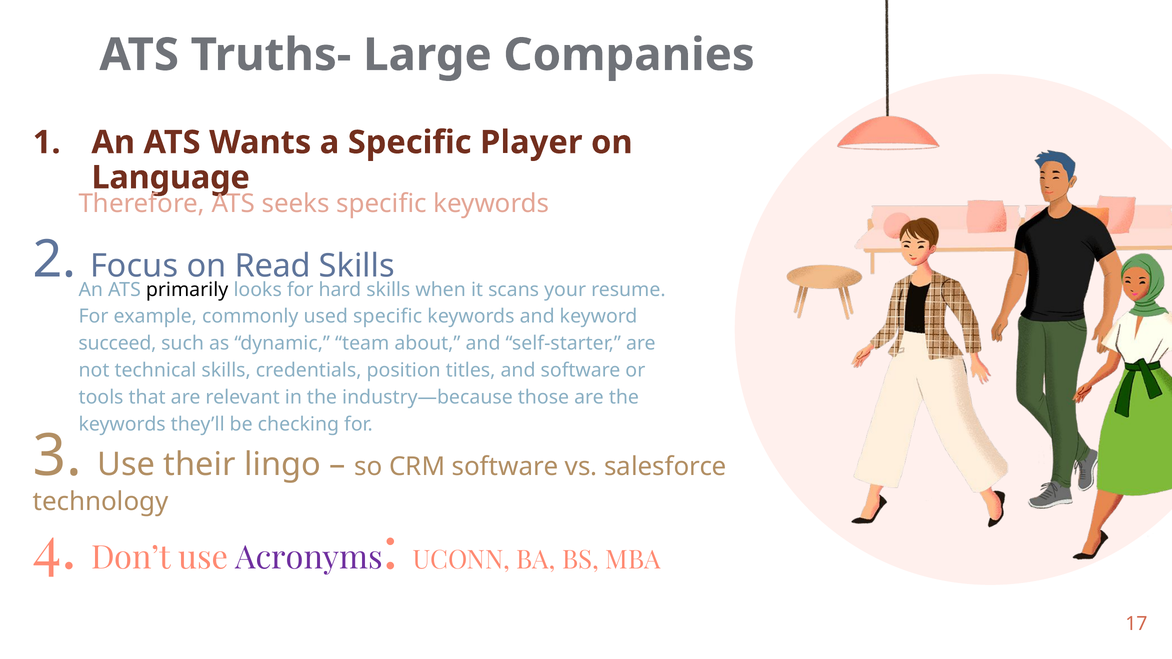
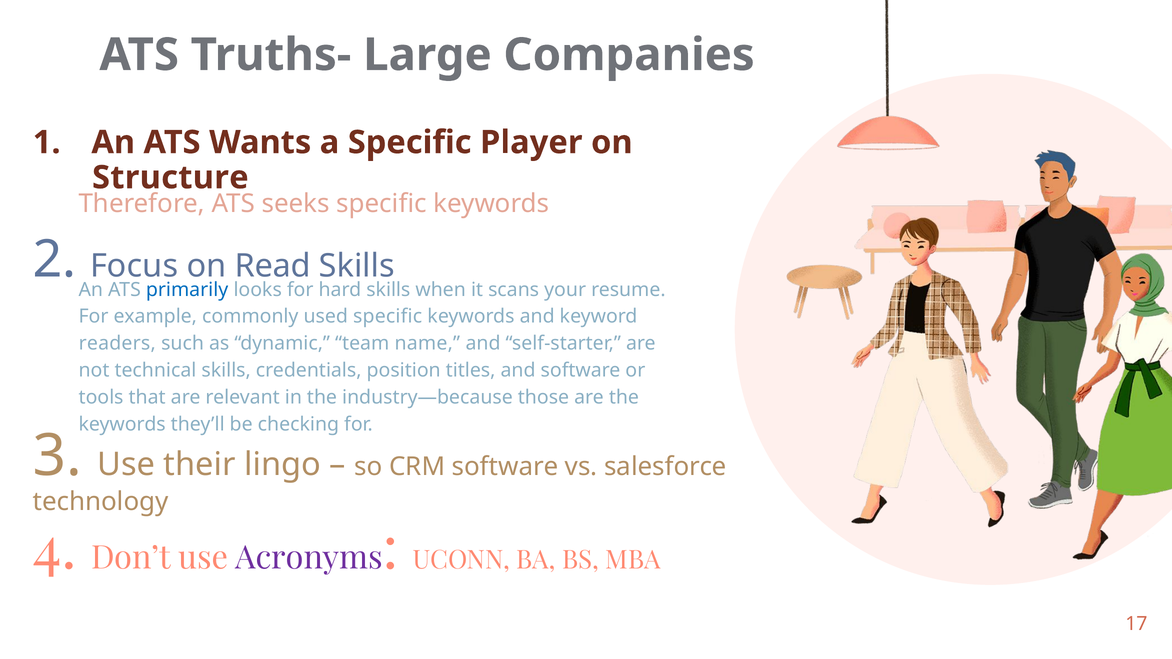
Language: Language -> Structure (170, 178)
primarily colour: black -> blue (187, 290)
succeed: succeed -> readers (117, 344)
about: about -> name (427, 344)
